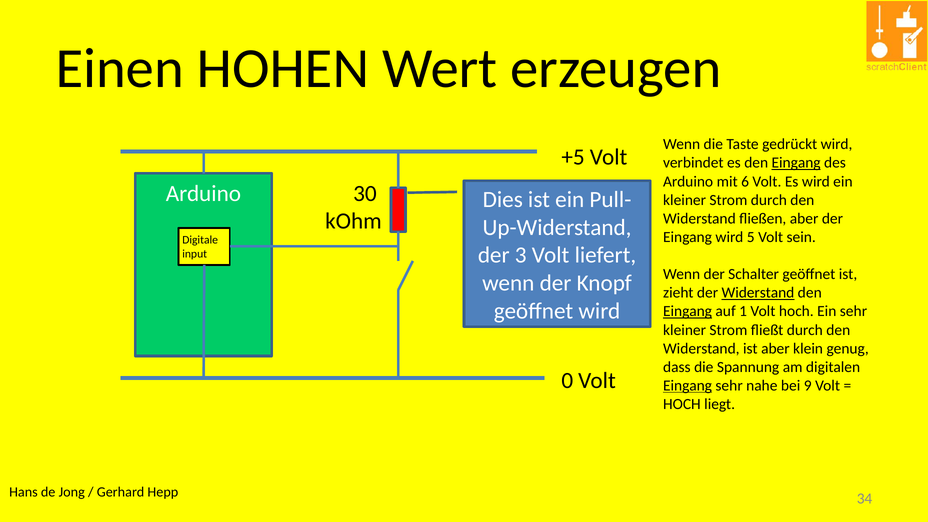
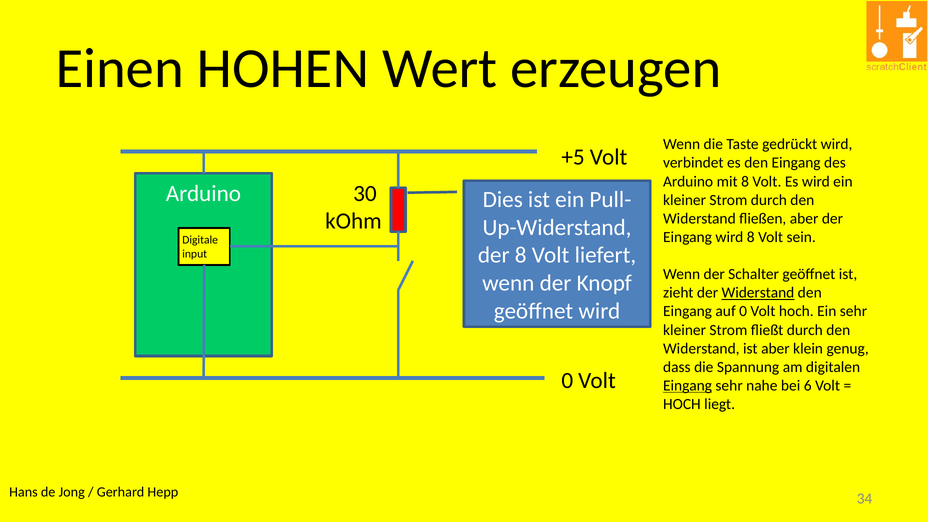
Eingang underline: present -> none (796, 163)
mit 6: 6 -> 8 (745, 181)
wird 5: 5 -> 8 (751, 237)
der 3: 3 -> 8 (521, 255)
Eingang underline: present -> none (688, 311)
auf 1: 1 -> 0 (743, 311)
9: 9 -> 6 (808, 386)
